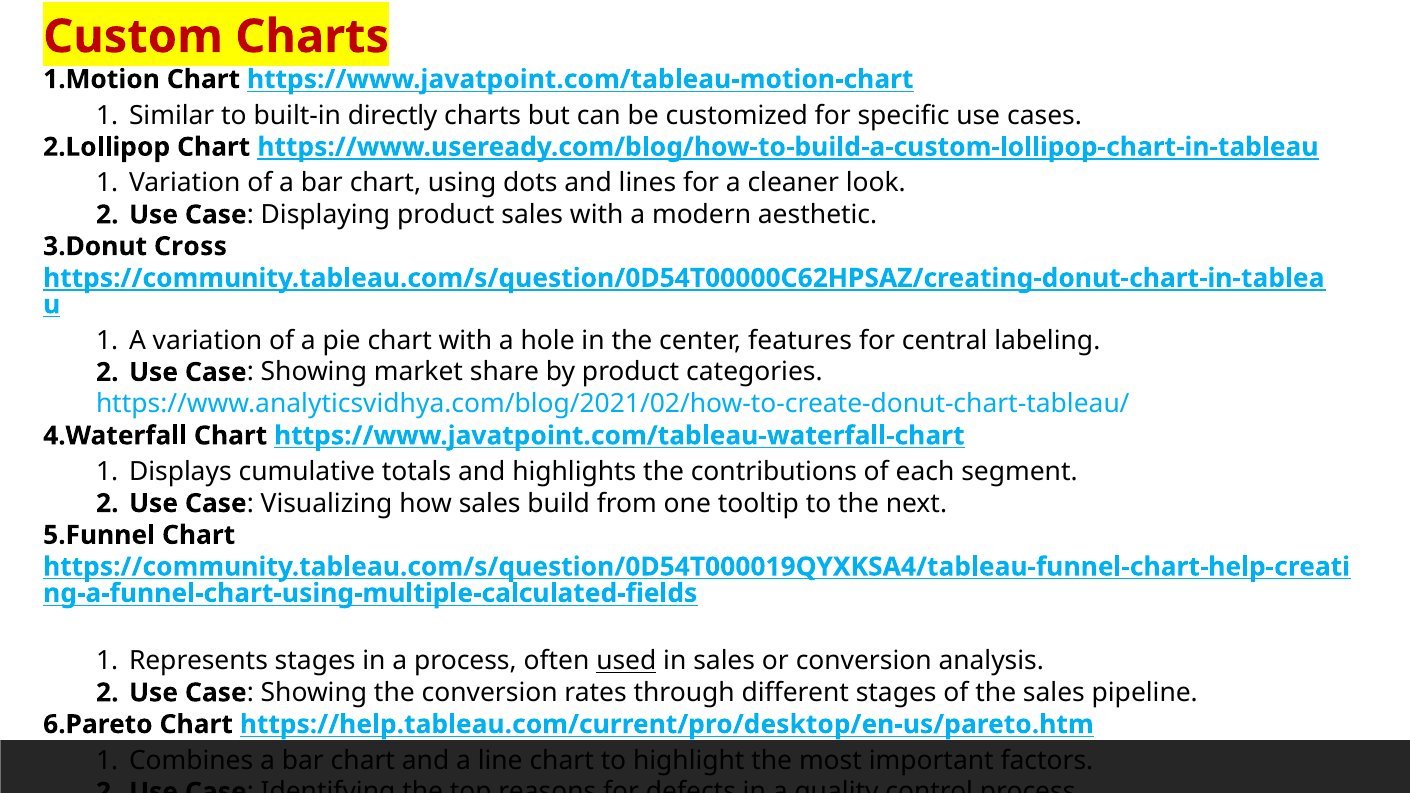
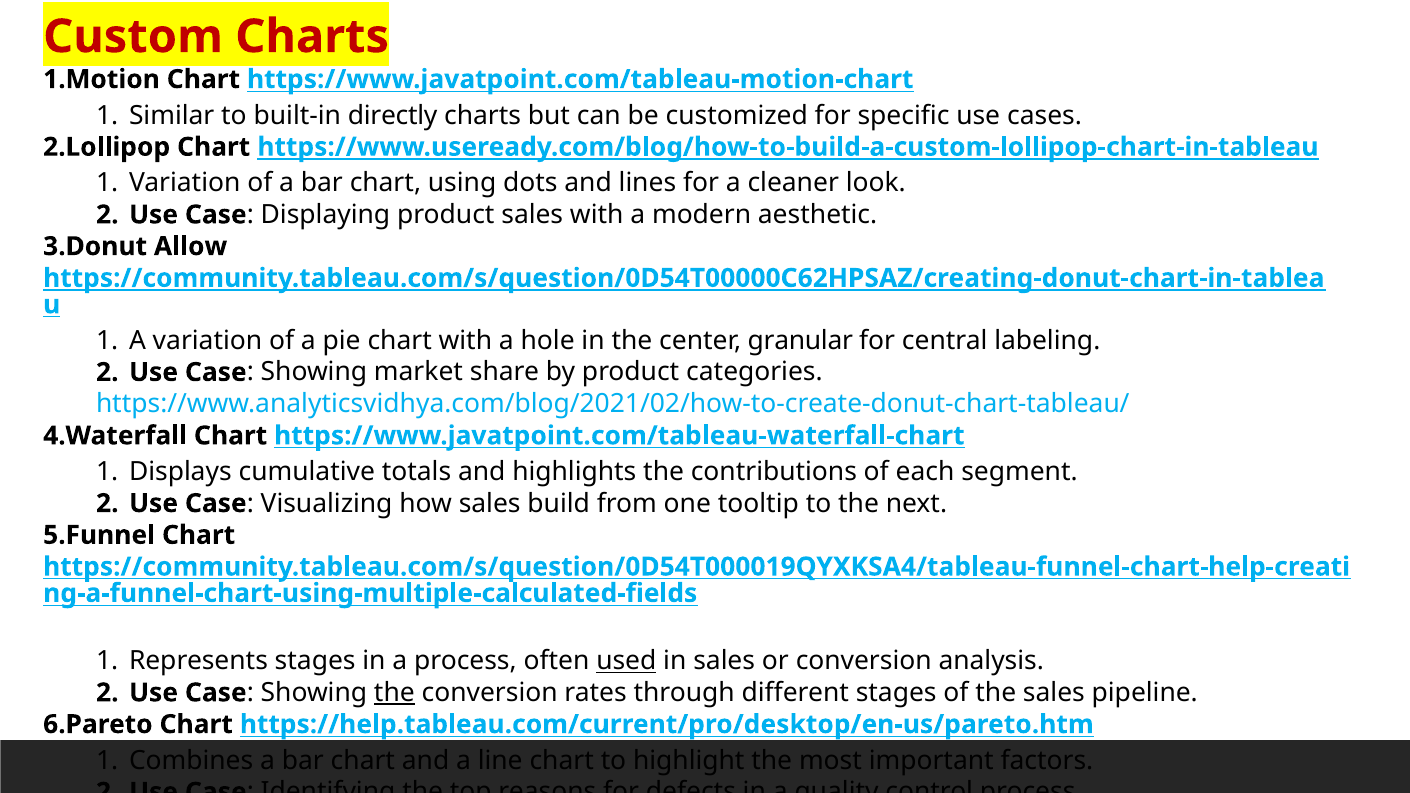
Cross: Cross -> Allow (191, 246)
features: features -> granular (800, 341)
the underline: none -> present (394, 693)
